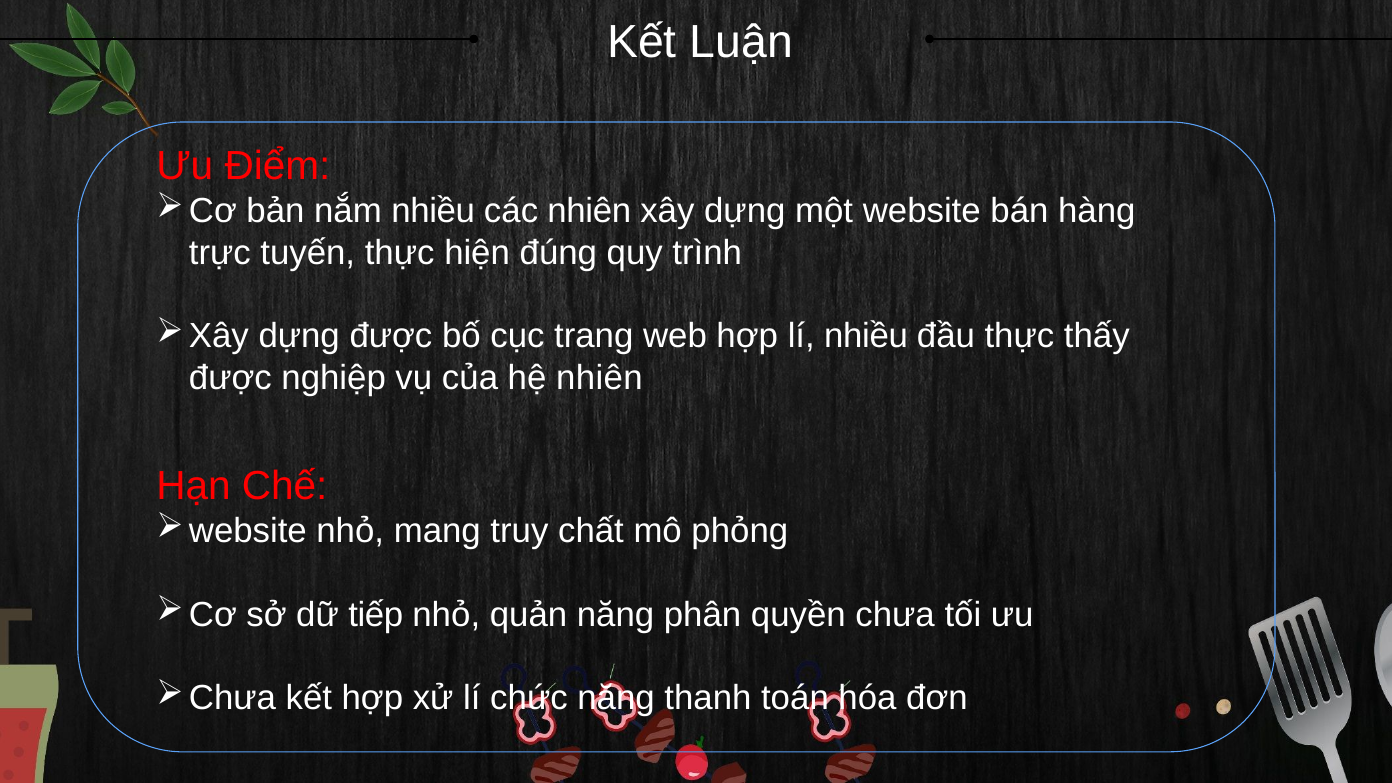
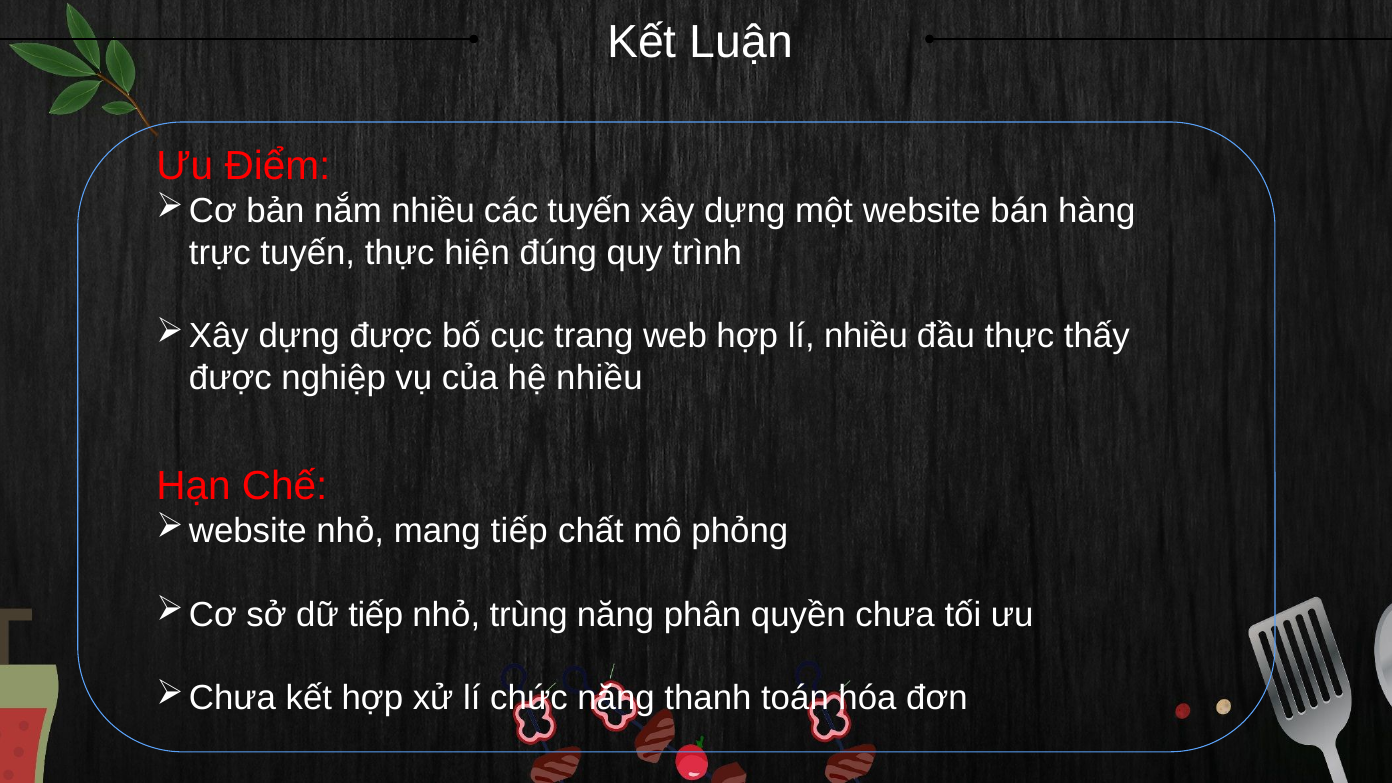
các nhiên: nhiên -> tuyến (589, 211)
hệ nhiên: nhiên -> nhiều (599, 378)
mang truy: truy -> tiếp (519, 531)
quản: quản -> trùng (529, 615)
